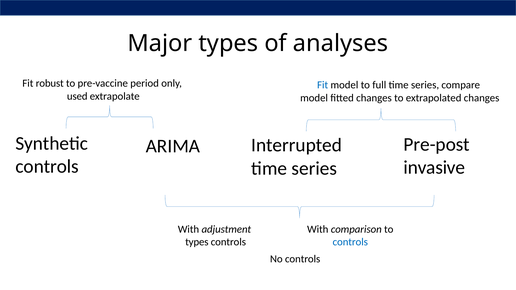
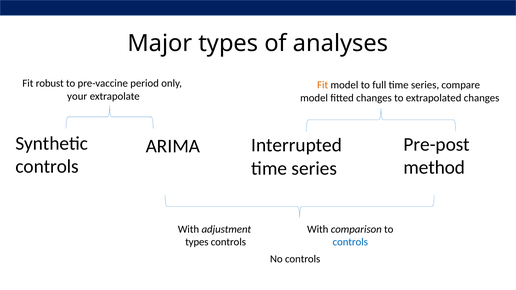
Fit colour: blue -> orange (323, 85)
used: used -> your (77, 96)
invasive: invasive -> method (434, 168)
